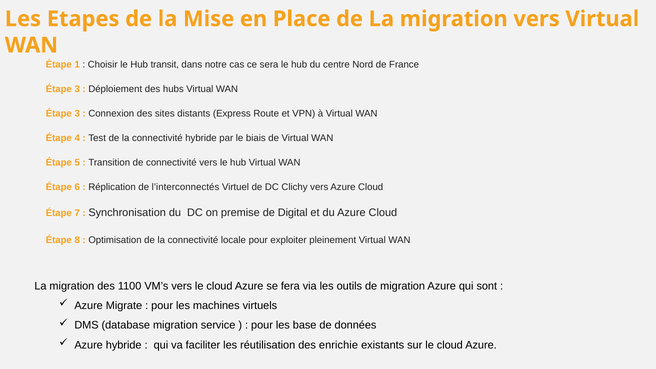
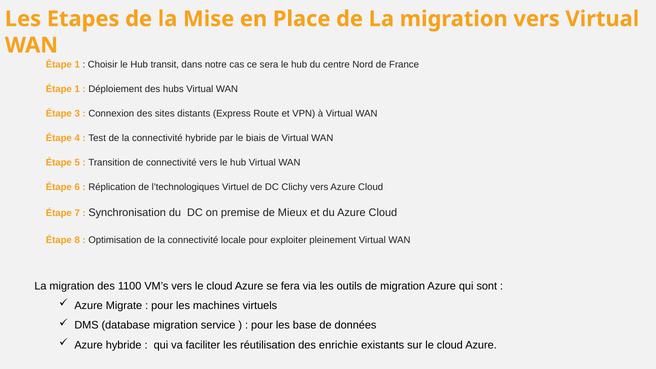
3: 3 -> 1 (77, 89)
l’interconnectés: l’interconnectés -> l’technologiques (186, 187)
Digital: Digital -> Mieux (293, 213)
